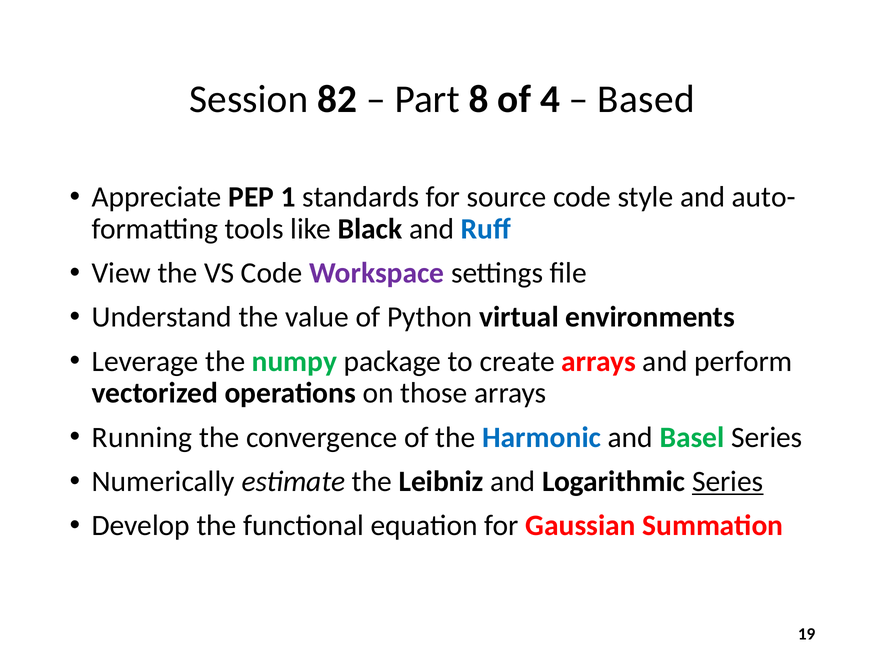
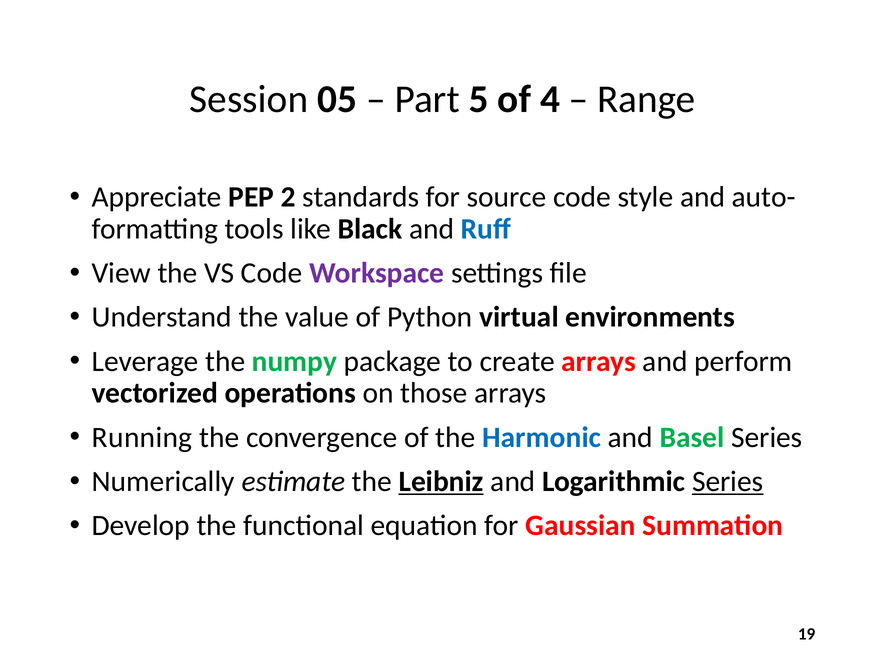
82: 82 -> 05 (337, 99)
8: 8 -> 5 (479, 99)
Based: Based -> Range (646, 99)
1: 1 -> 2 (288, 197)
Leibniz underline: none -> present (441, 481)
